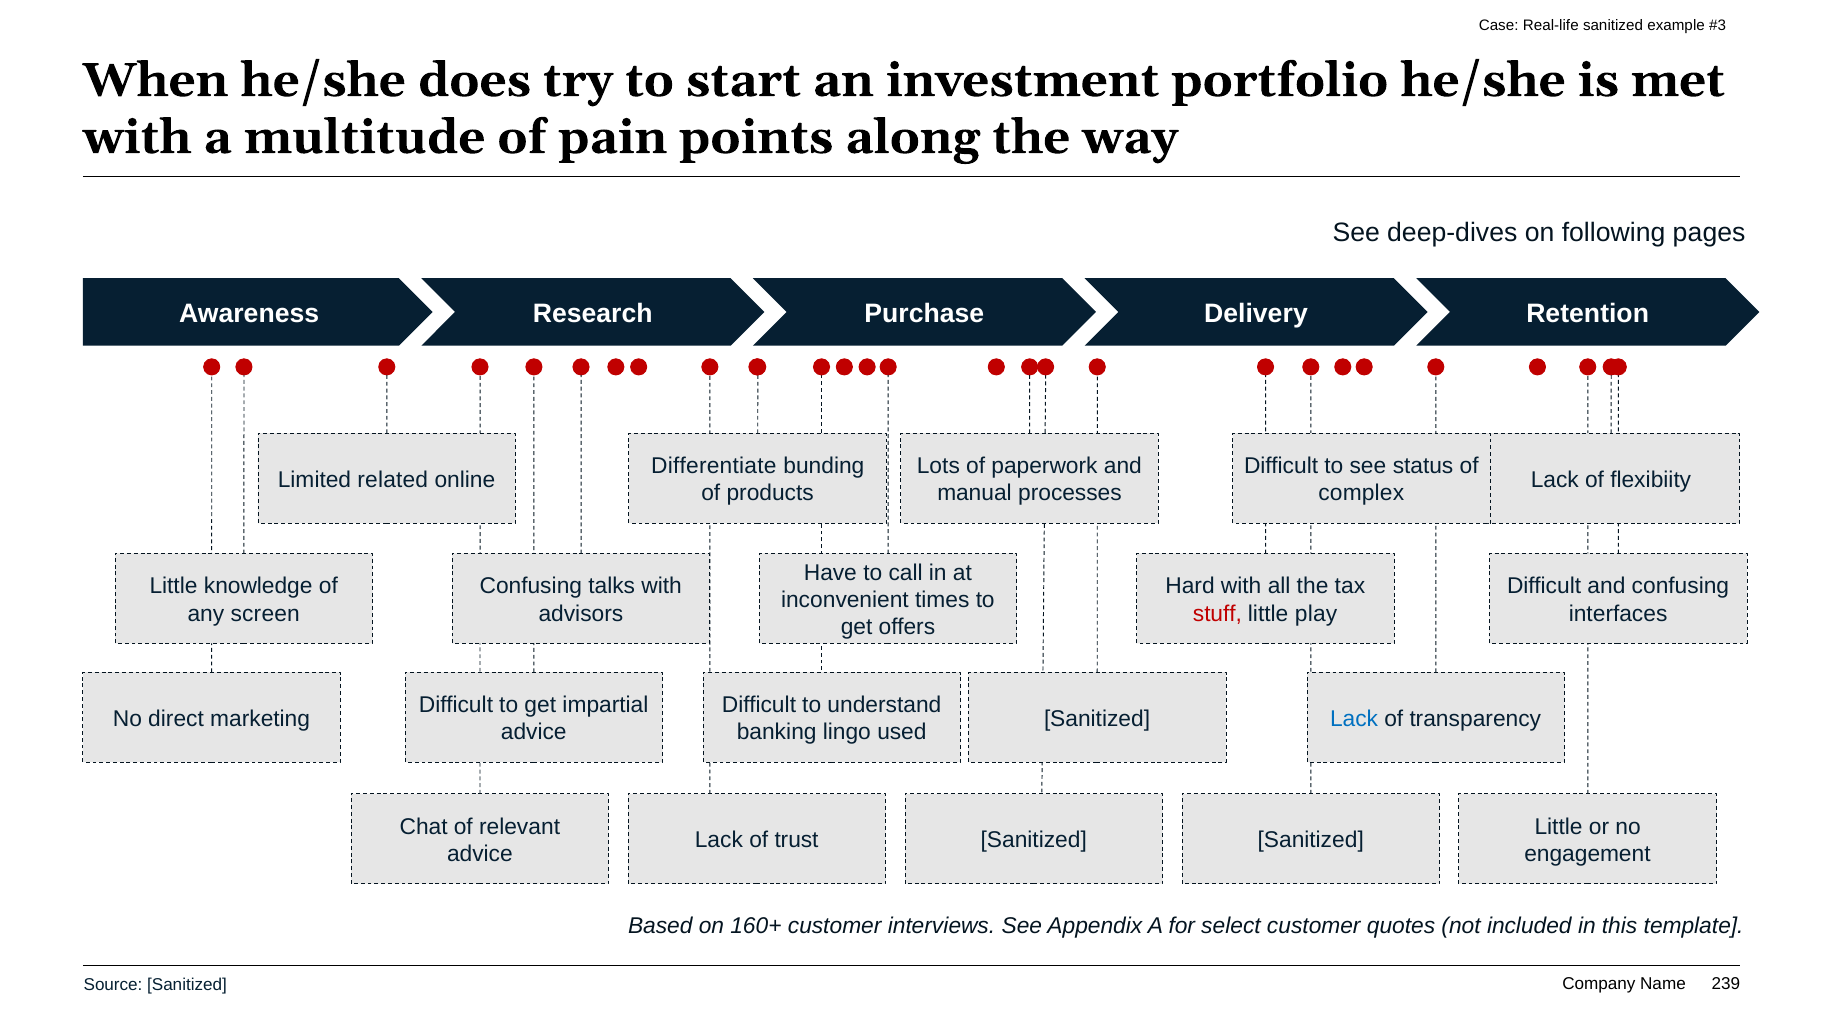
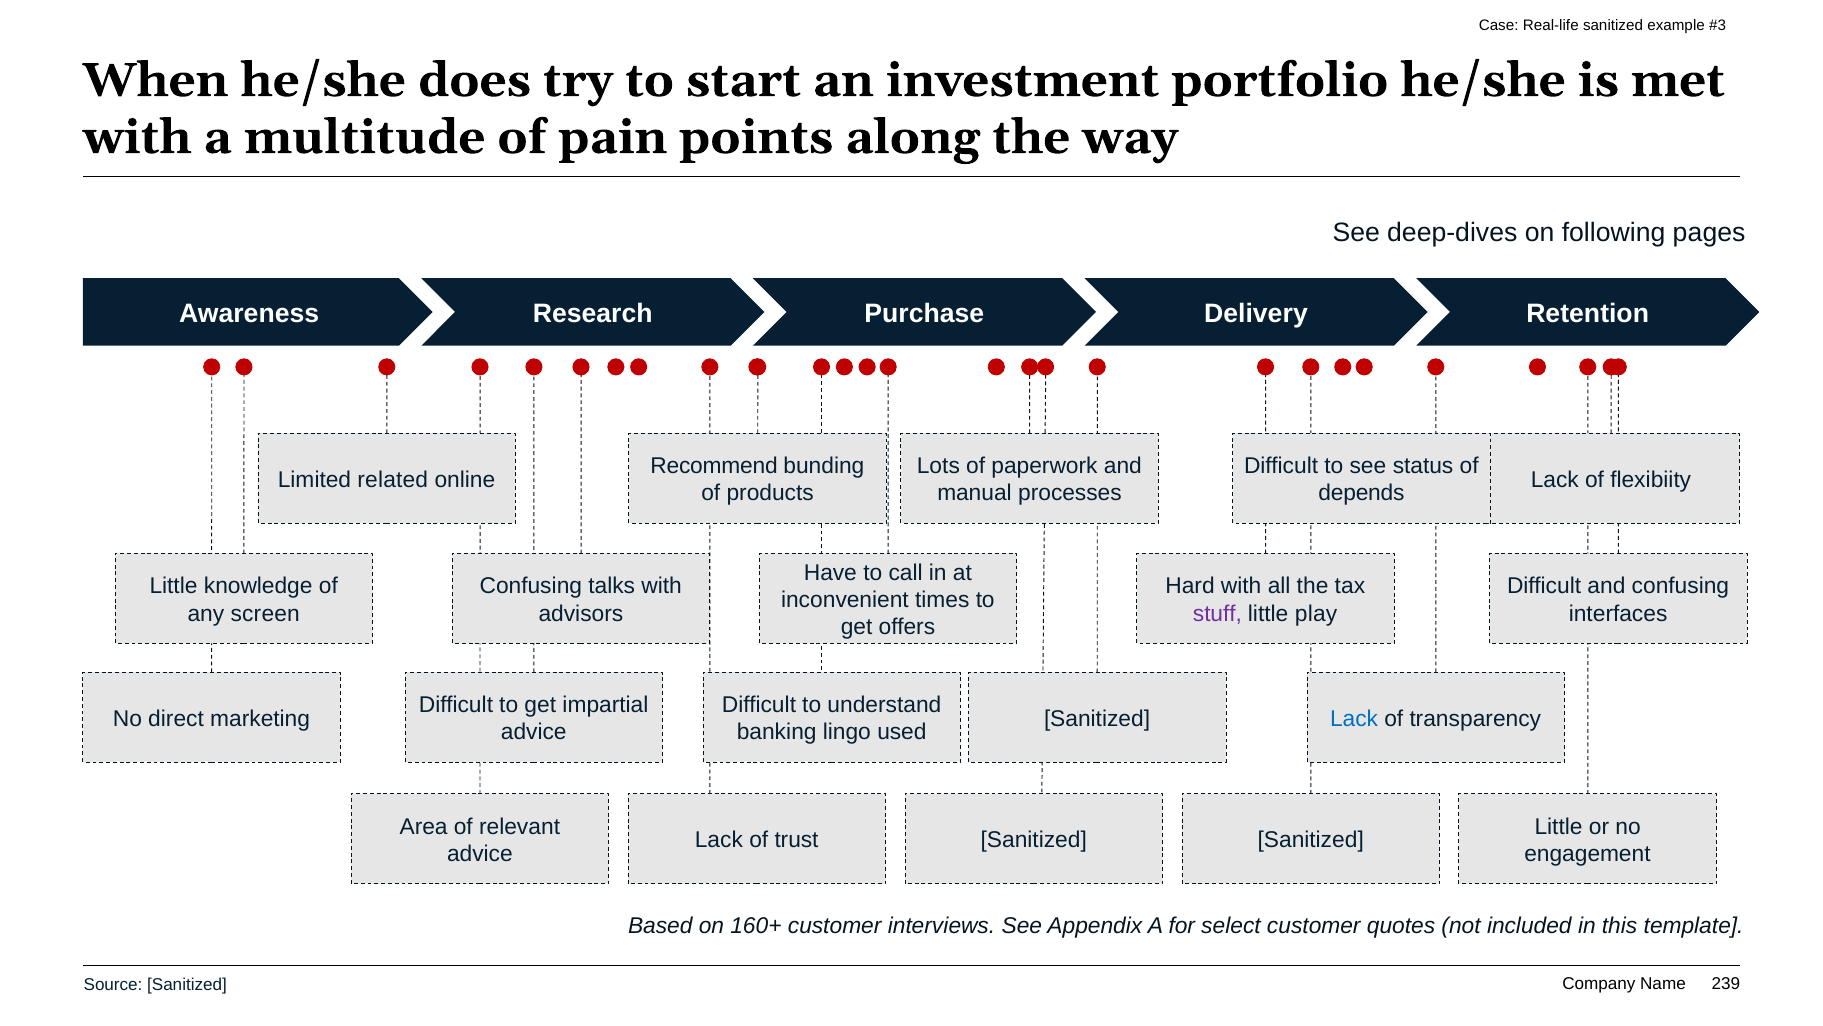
Differentiate: Differentiate -> Recommend (714, 466)
complex: complex -> depends (1361, 493)
stuff colour: red -> purple (1217, 613)
Chat: Chat -> Area (424, 826)
